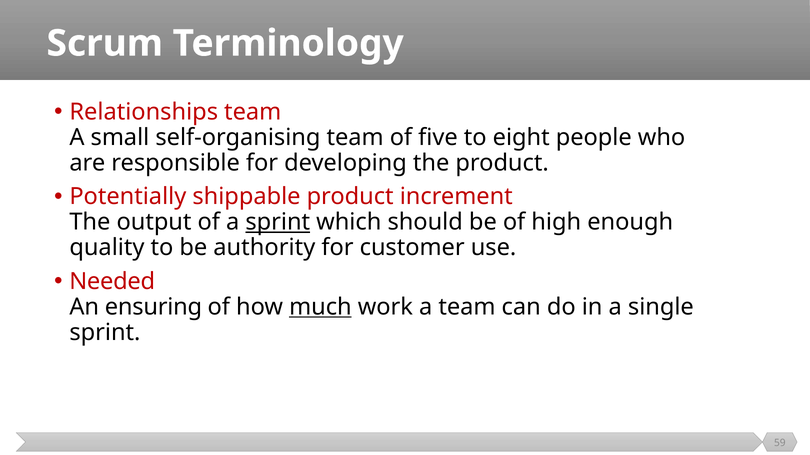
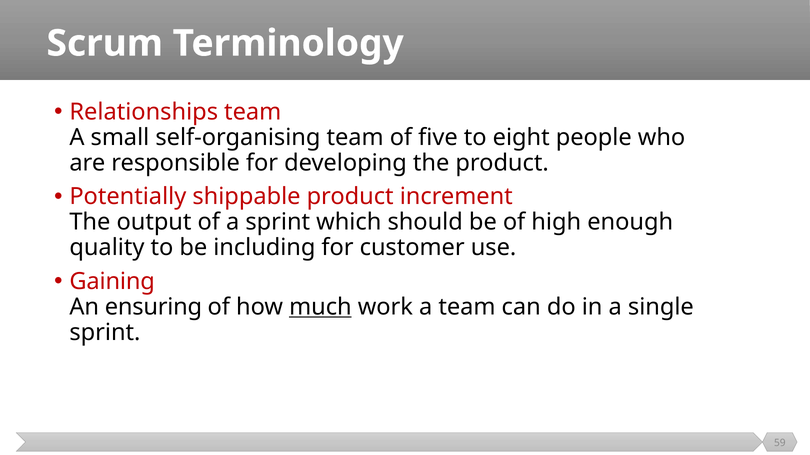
sprint underline: present -> none (278, 222)
authority: authority -> including (264, 248)
Needed: Needed -> Gaining (112, 282)
